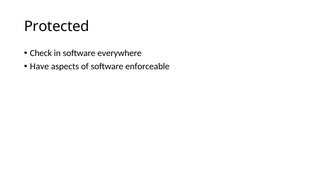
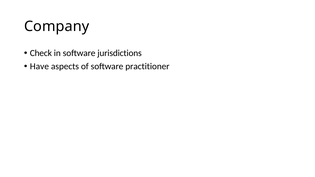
Protected: Protected -> Company (57, 26)
everywhere: everywhere -> jurisdictions (120, 53)
enforceable: enforceable -> practitioner (147, 66)
